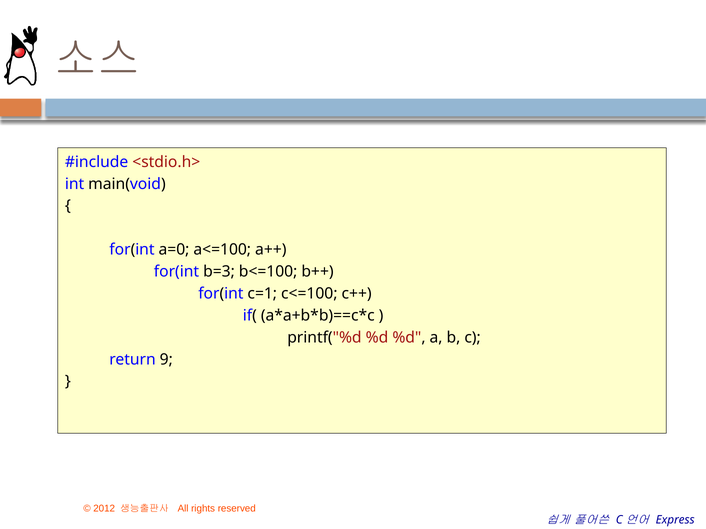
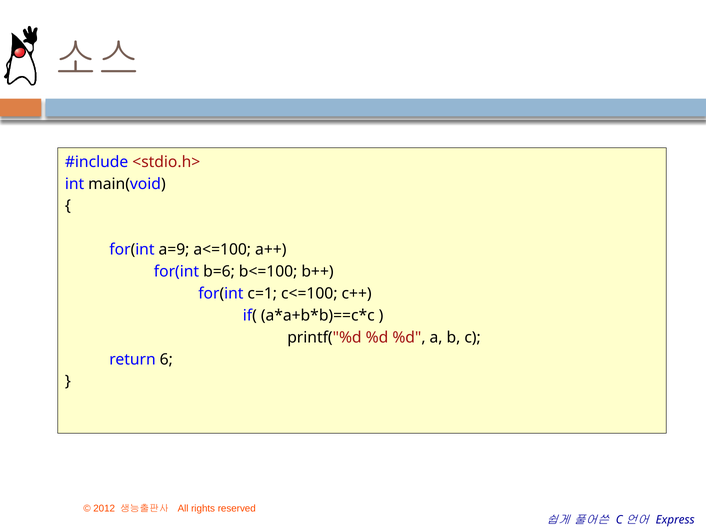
a=0: a=0 -> a=9 (174, 250)
b=3: b=3 -> b=6 (219, 272)
9: 9 -> 6 (166, 360)
